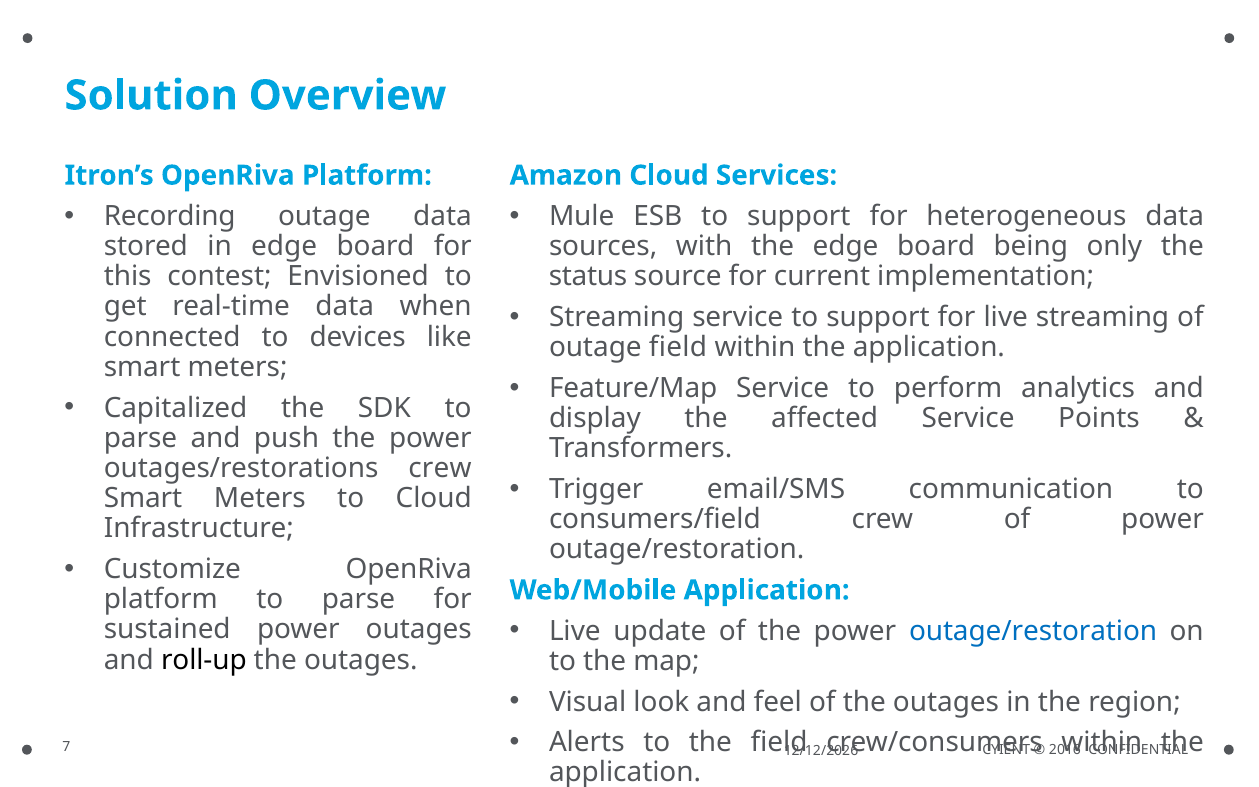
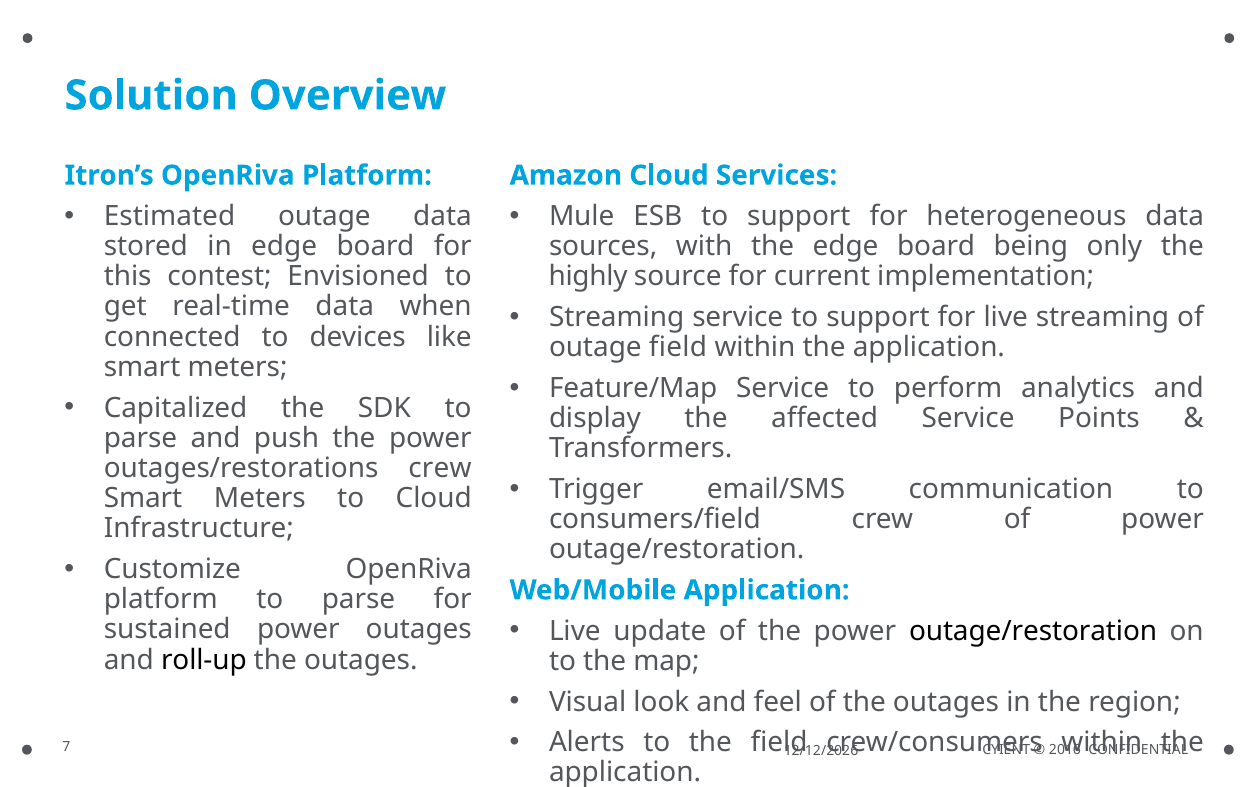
Recording: Recording -> Estimated (170, 216)
status: status -> highly (588, 276)
outage/restoration colour: blue -> black (1033, 631)
